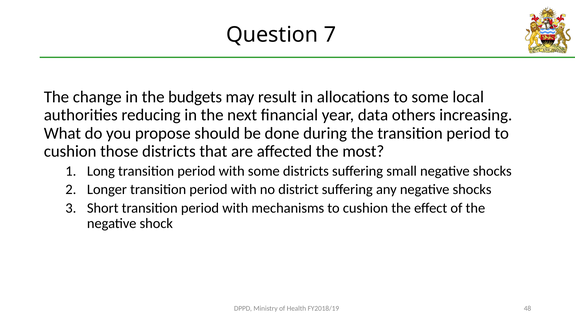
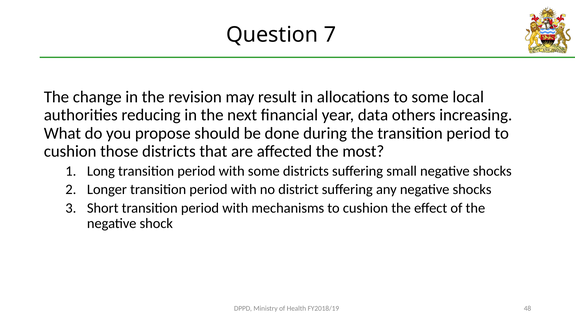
budgets: budgets -> revision (195, 97)
